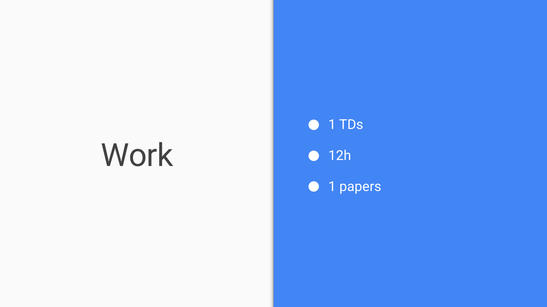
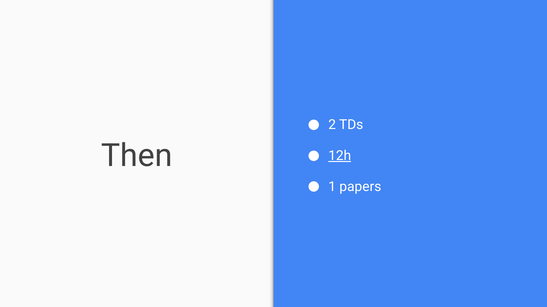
1: 1 -> 2 (332, 125)
Work: Work -> Then (137, 156)
12h underline: none -> present (340, 156)
